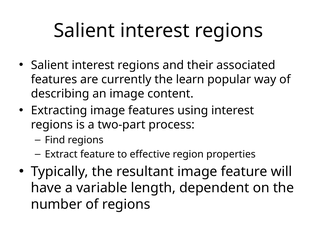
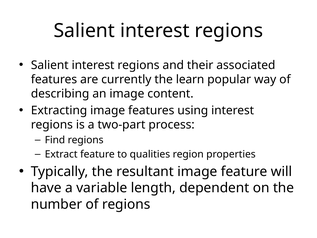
effective: effective -> qualities (150, 154)
